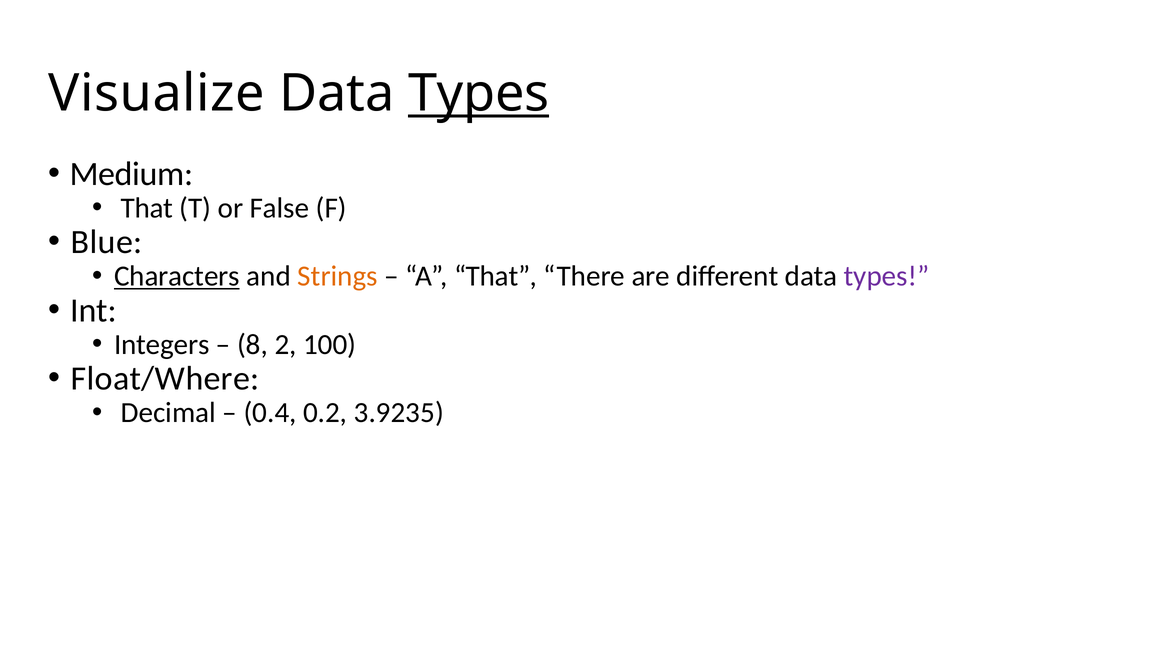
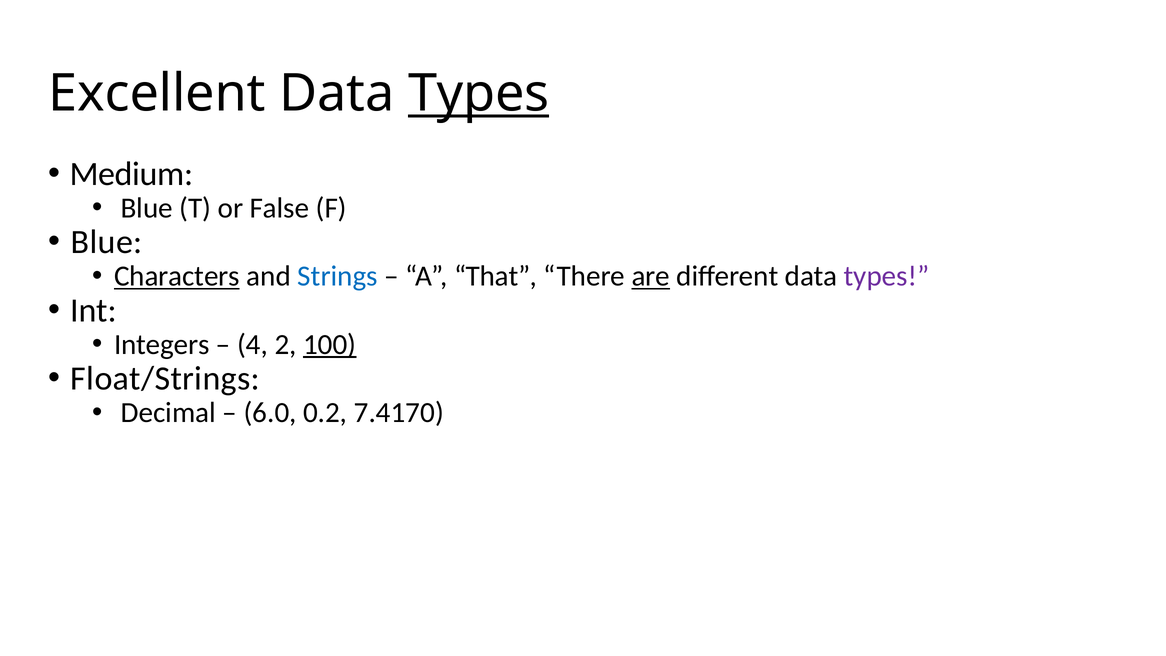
Visualize: Visualize -> Excellent (157, 93)
That: That -> Blue (147, 208)
Strings colour: orange -> blue (338, 276)
are underline: none -> present (651, 276)
8: 8 -> 4 (253, 344)
100 underline: none -> present (330, 344)
Float/Where: Float/Where -> Float/Strings (165, 378)
0.4: 0.4 -> 6.0 (270, 413)
3.9235: 3.9235 -> 7.4170 (399, 413)
